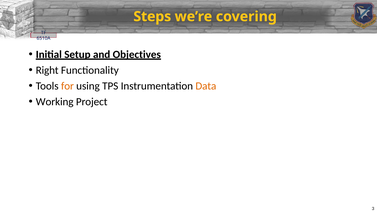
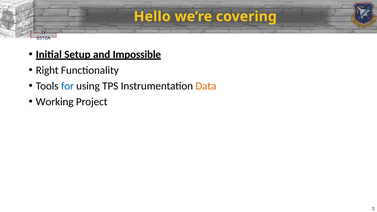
Steps: Steps -> Hello (152, 17)
Objectives: Objectives -> Impossible (137, 54)
for colour: orange -> blue (67, 86)
